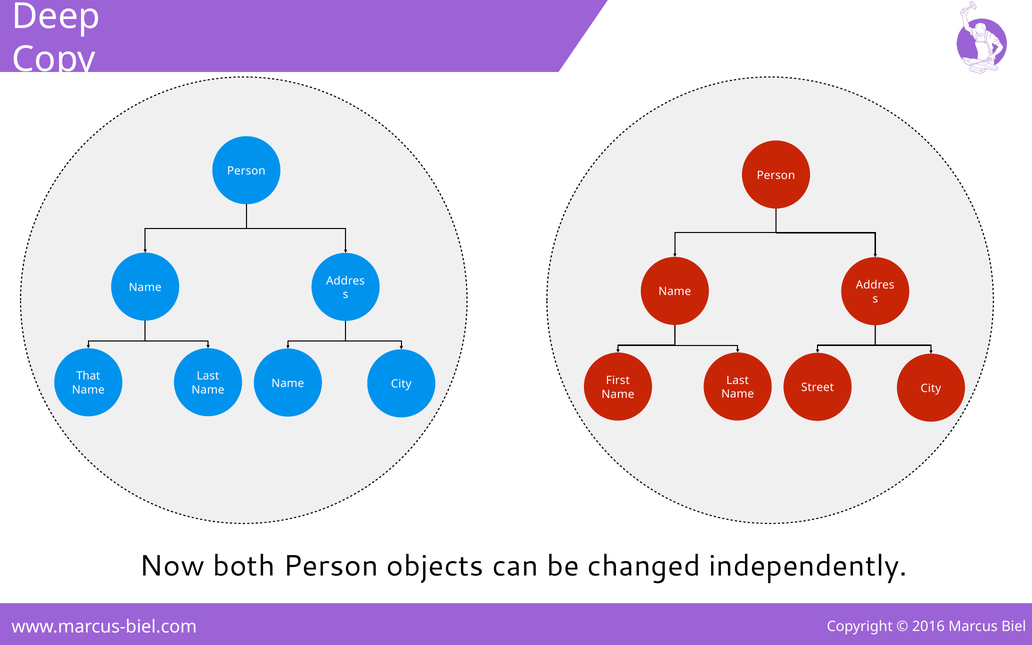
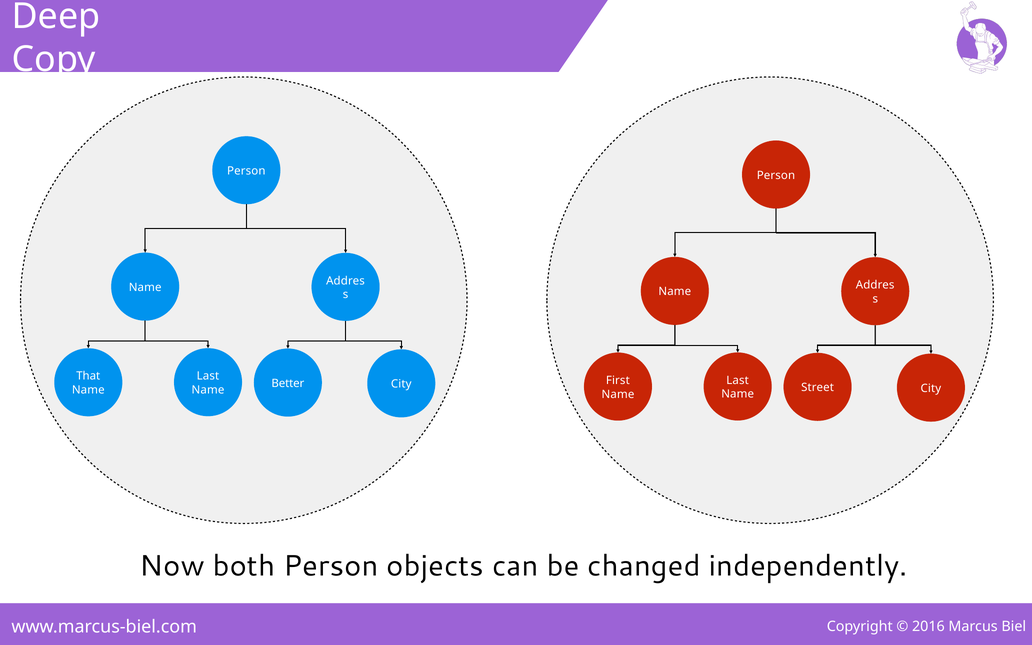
Name: Name -> Better (288, 383)
